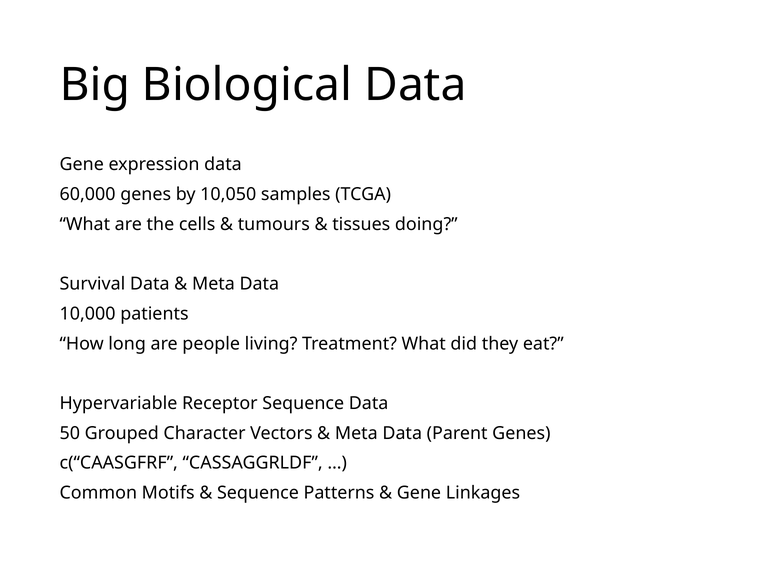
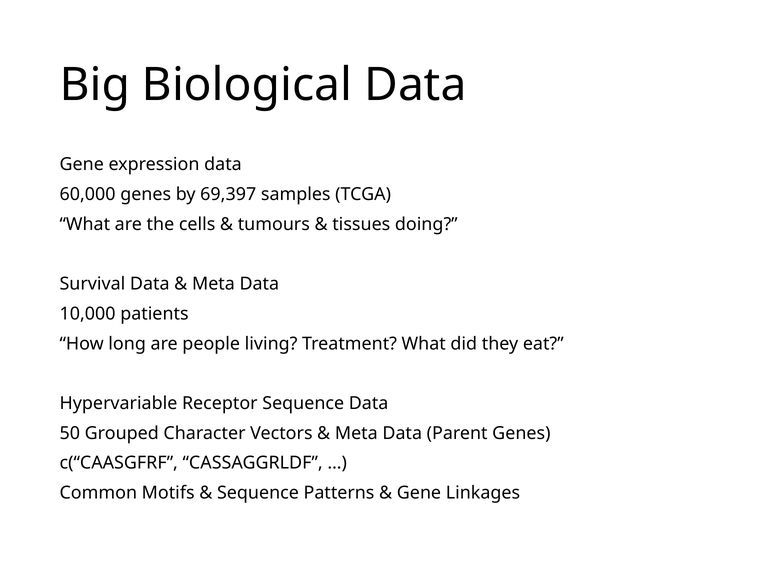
10,050: 10,050 -> 69,397 (228, 194)
